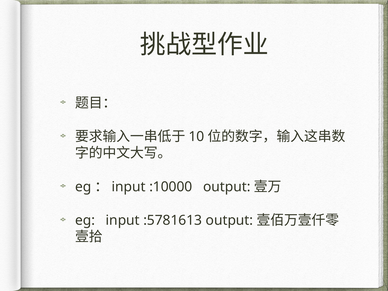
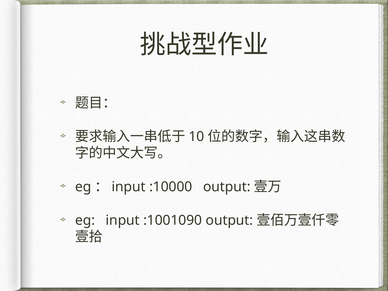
:5781613: :5781613 -> :1001090 (173, 220)
